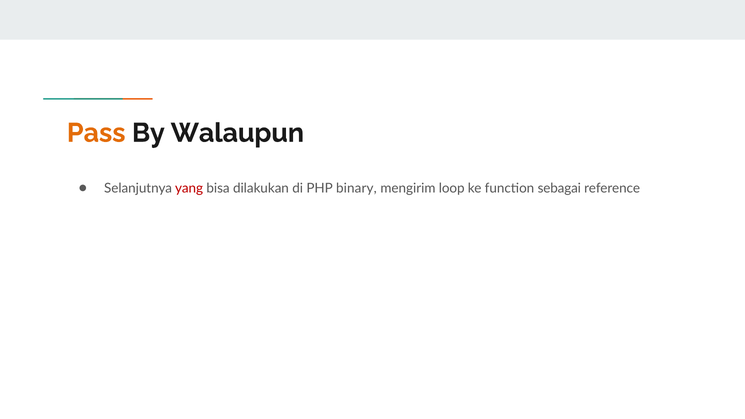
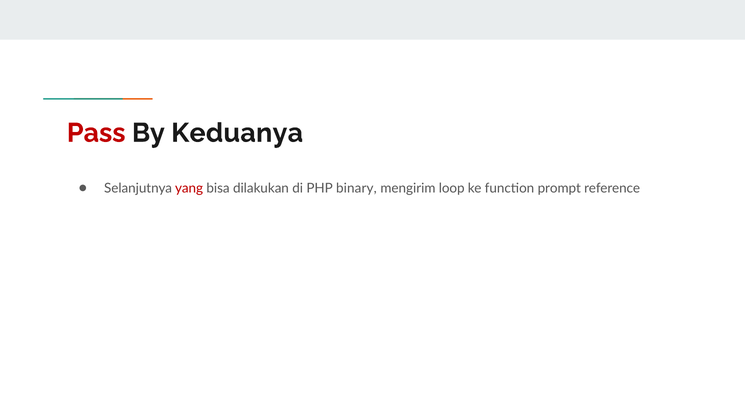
Pass colour: orange -> red (96, 133)
Walaupun: Walaupun -> Keduanya (237, 133)
sebagai: sebagai -> prompt (559, 188)
